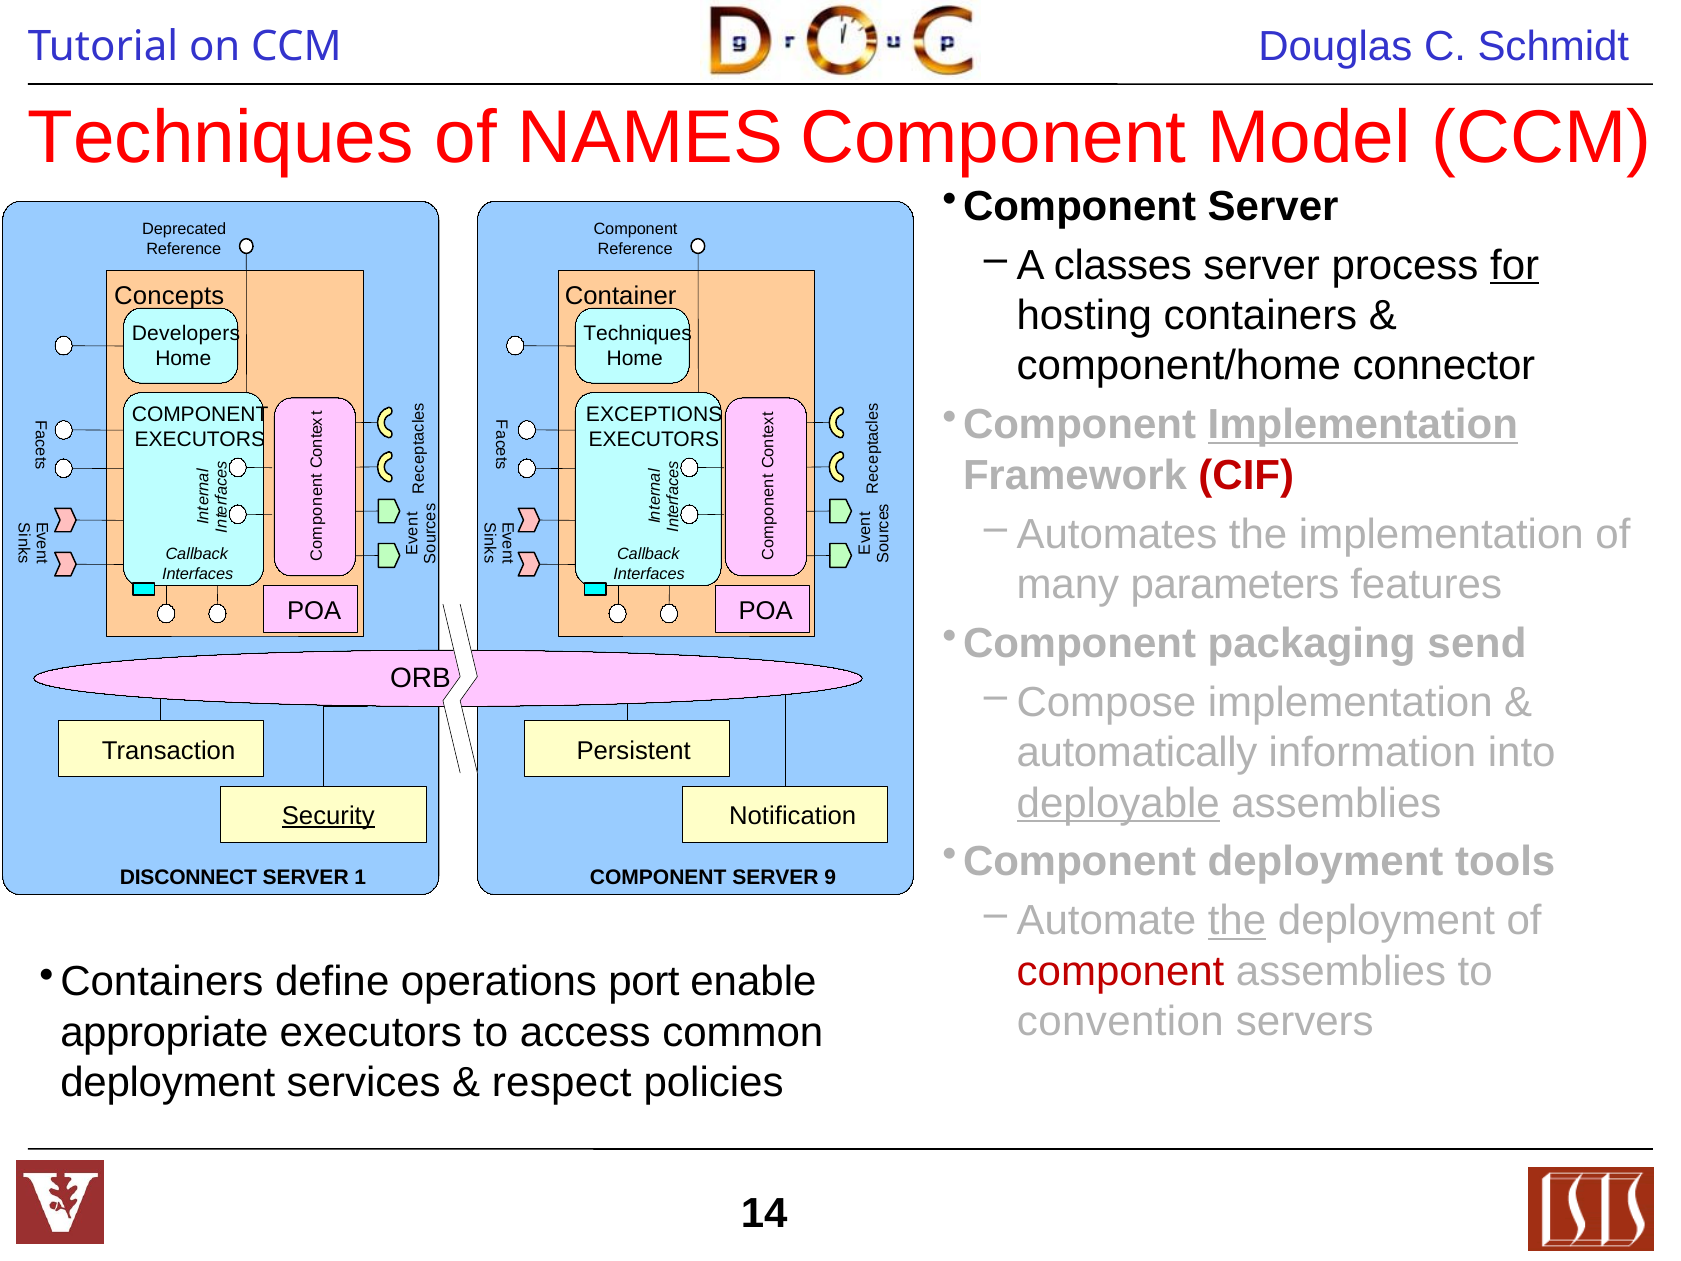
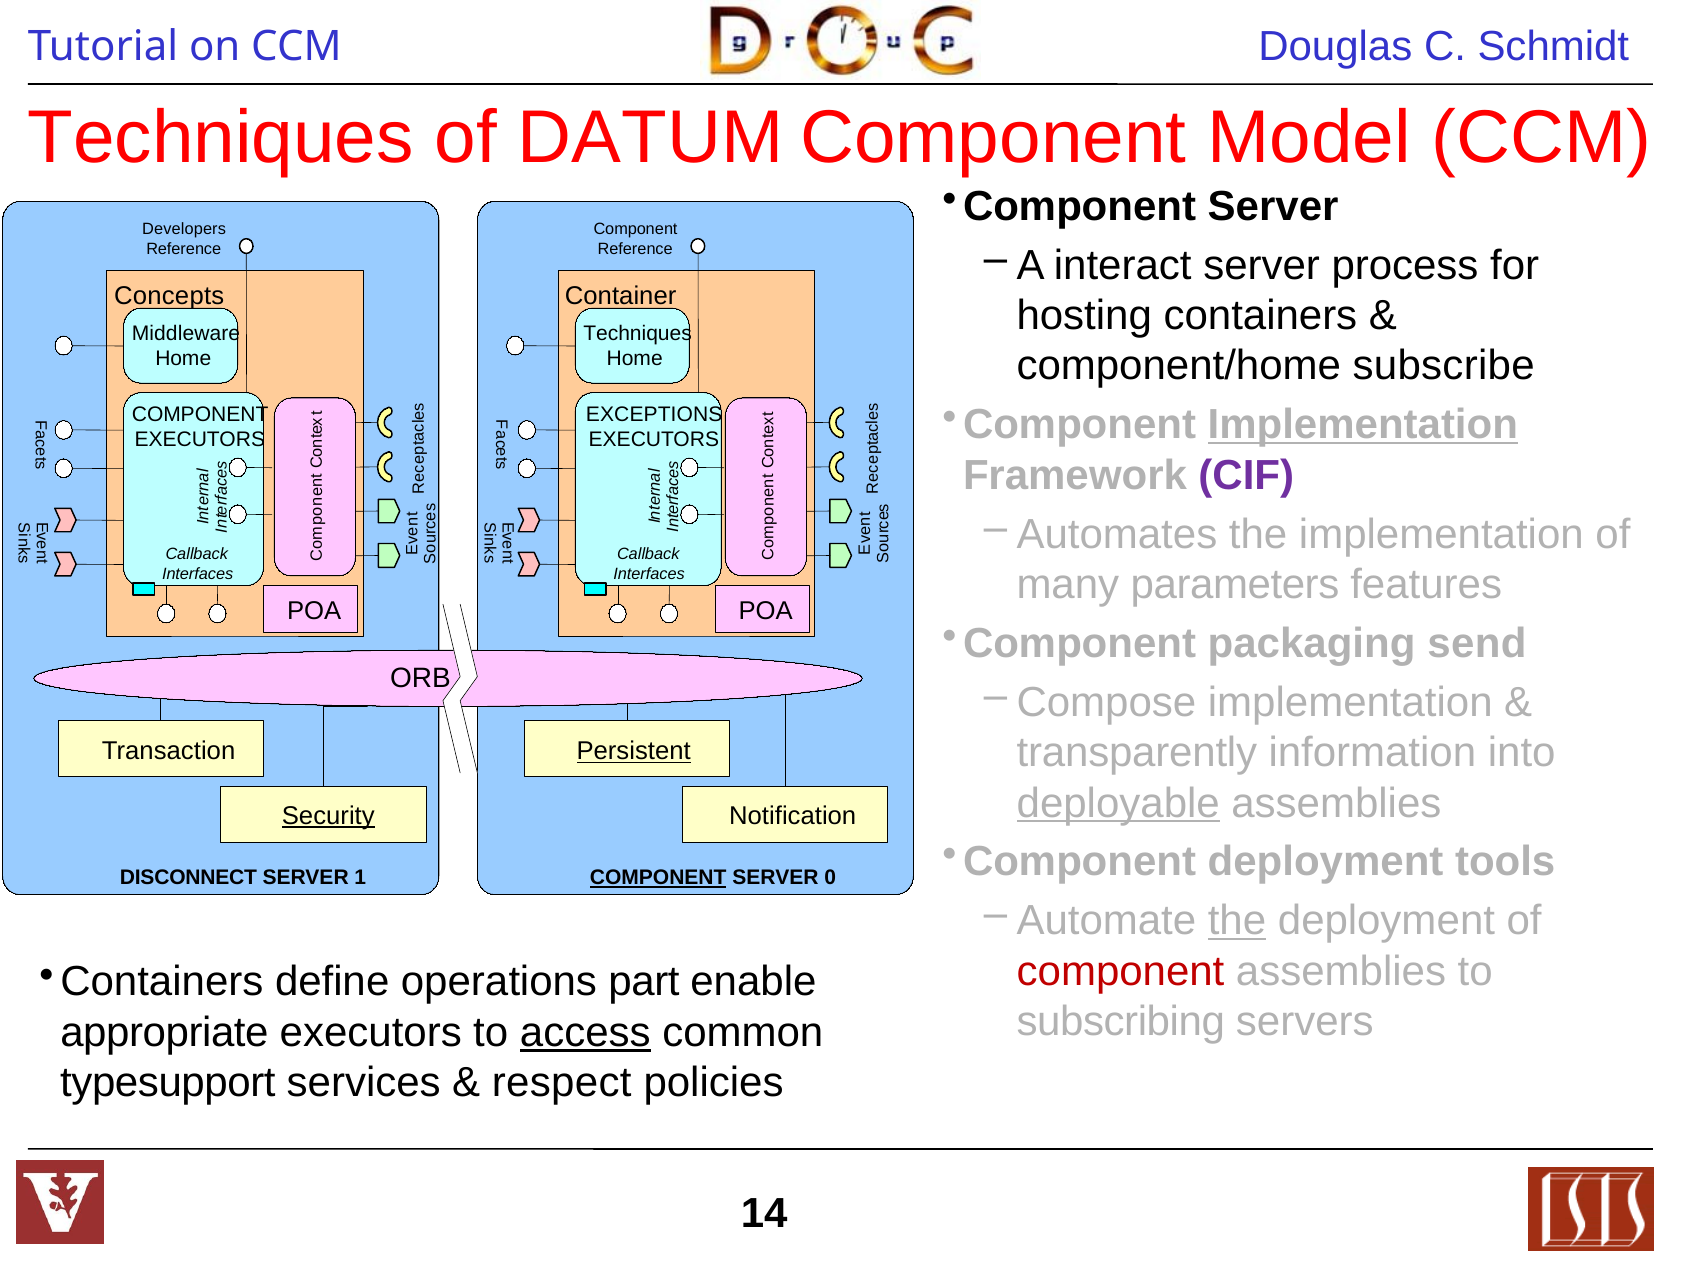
NAMES: NAMES -> DATUM (650, 138)
Deprecated: Deprecated -> Developers (184, 229)
classes: classes -> interact (1123, 265)
for underline: present -> none (1515, 265)
Developers: Developers -> Middleware (186, 333)
connector: connector -> subscribe (1444, 366)
CIF colour: red -> purple (1246, 475)
automatically: automatically -> transparently (1137, 753)
Persistent underline: none -> present (634, 751)
COMPONENT underline: none -> present (658, 878)
9: 9 -> 0 (830, 878)
port: port -> part (644, 982)
convention: convention -> subscribing (1121, 1022)
access underline: none -> present (585, 1032)
deployment: deployment -> typesupport (168, 1083)
